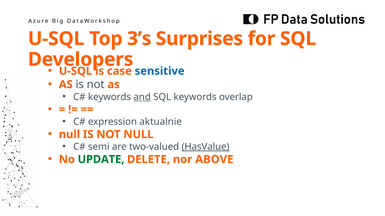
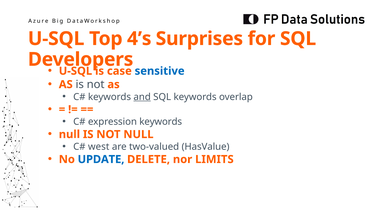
3’s: 3’s -> 4’s (139, 39)
expression aktualnie: aktualnie -> keywords (161, 122)
semi: semi -> west (99, 147)
HasValue underline: present -> none (206, 147)
UPDATE colour: green -> blue (101, 160)
ABOVE: ABOVE -> LIMITS (214, 160)
